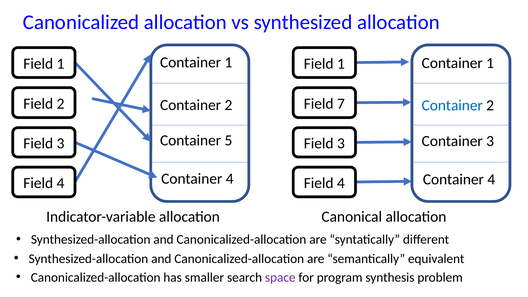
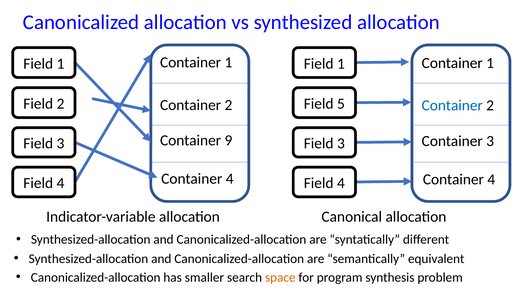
7: 7 -> 5 (341, 104)
5: 5 -> 9 (228, 141)
space colour: purple -> orange (280, 277)
